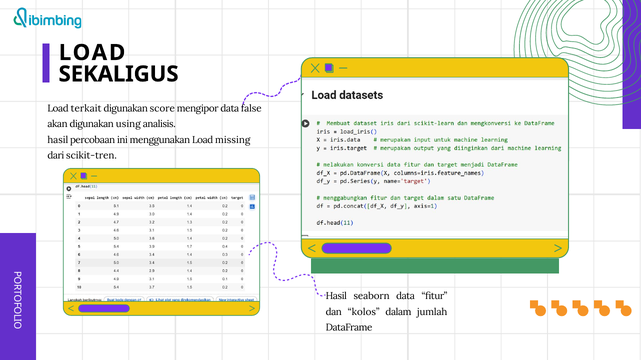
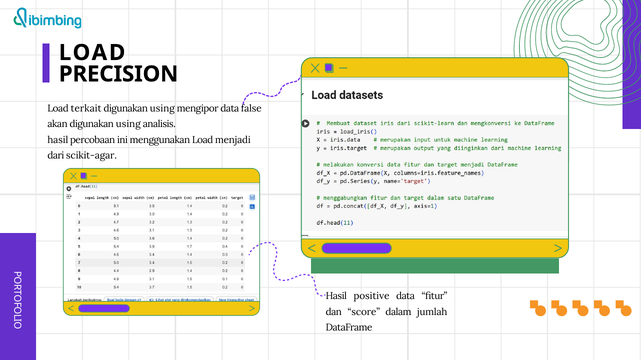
SEKALIGUS: SEKALIGUS -> PRECISION (119, 74)
score: score -> using (162, 109)
missing: missing -> menjadi (233, 140)
scikit-tren: scikit-tren -> scikit-agar (91, 156)
seaborn: seaborn -> positive (371, 297)
kolos: kolos -> score (364, 312)
